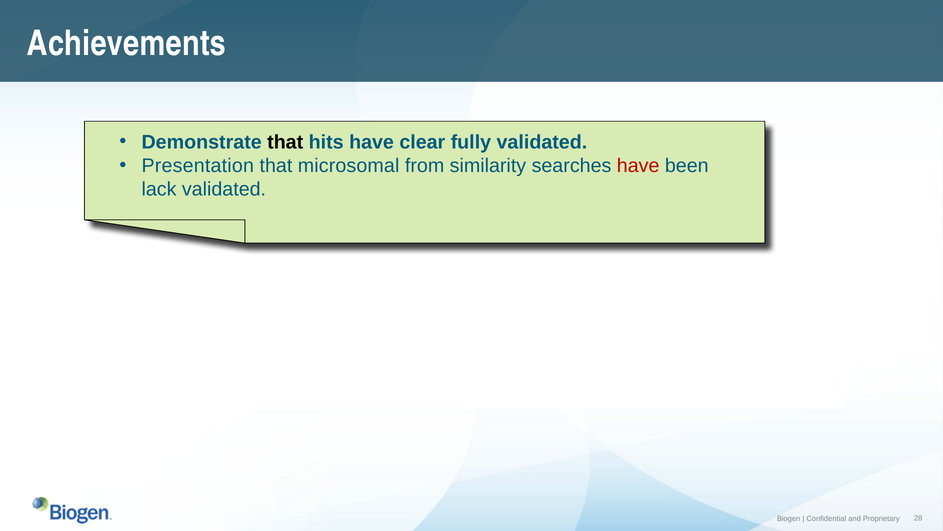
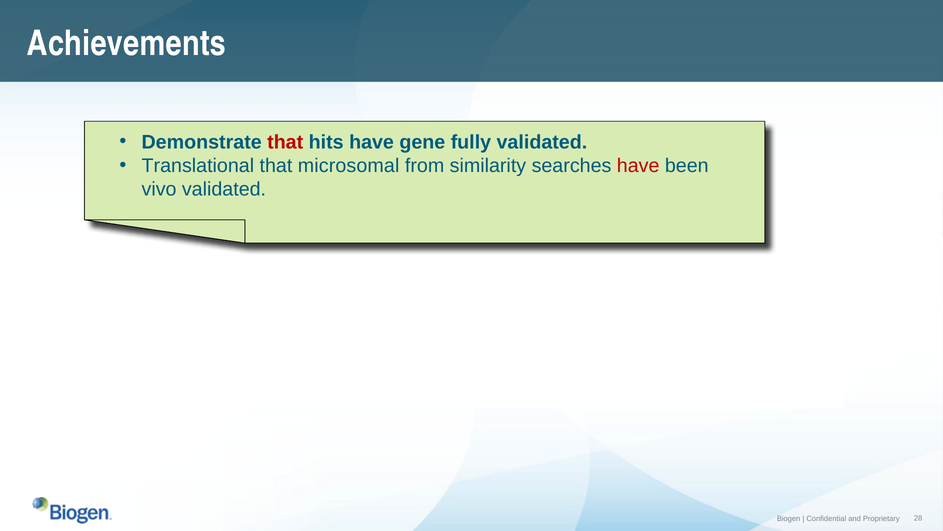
that colour: black -> red (285, 142)
clear: clear -> gene (422, 142)
Presentation: Presentation -> Translational (198, 166)
lack: lack -> vivo (159, 189)
